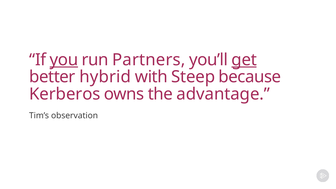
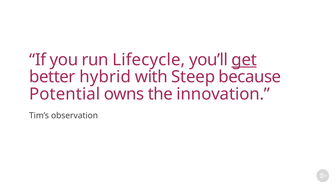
you underline: present -> none (64, 60)
Partners: Partners -> Lifecycle (149, 60)
Kerberos: Kerberos -> Potential (65, 94)
advantage: advantage -> innovation (223, 94)
